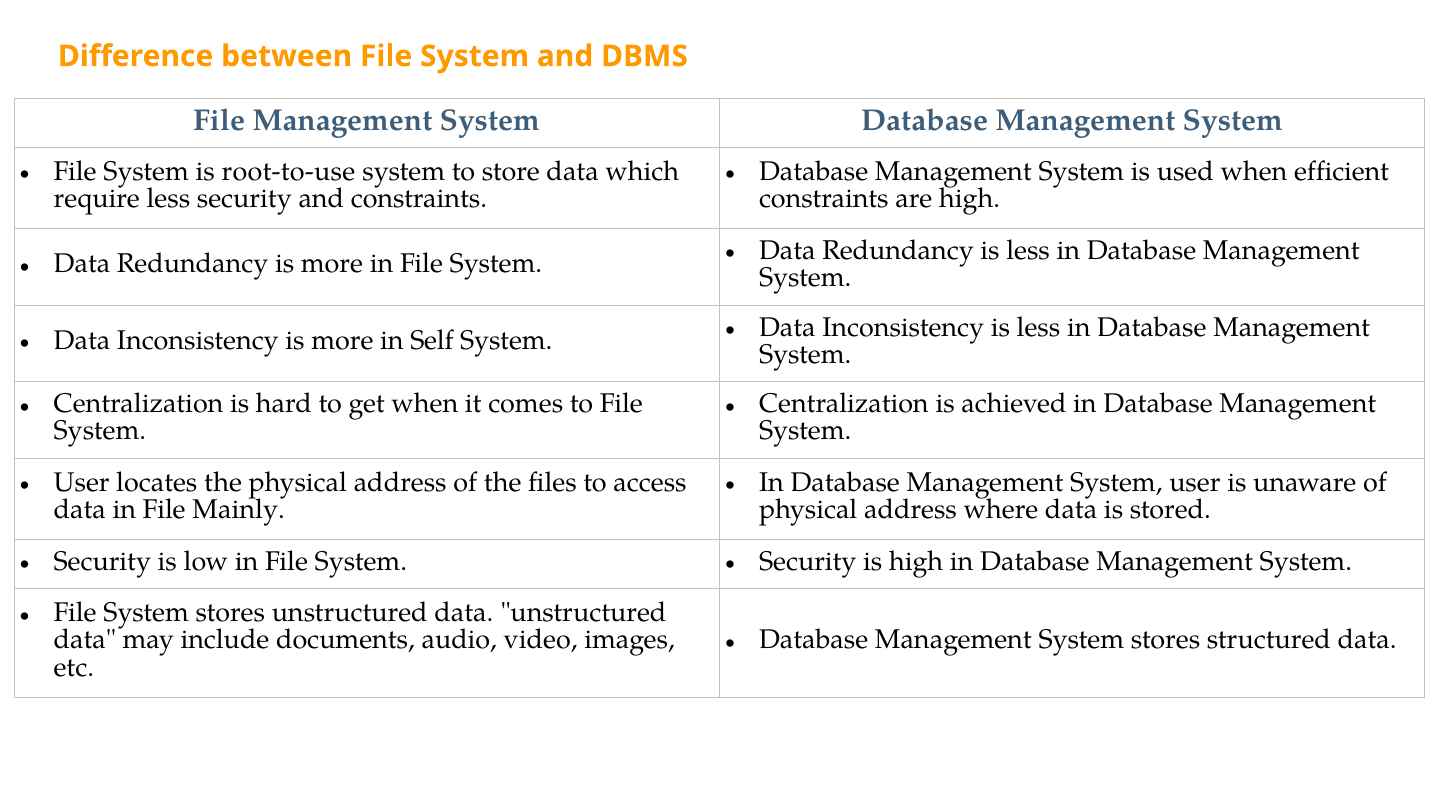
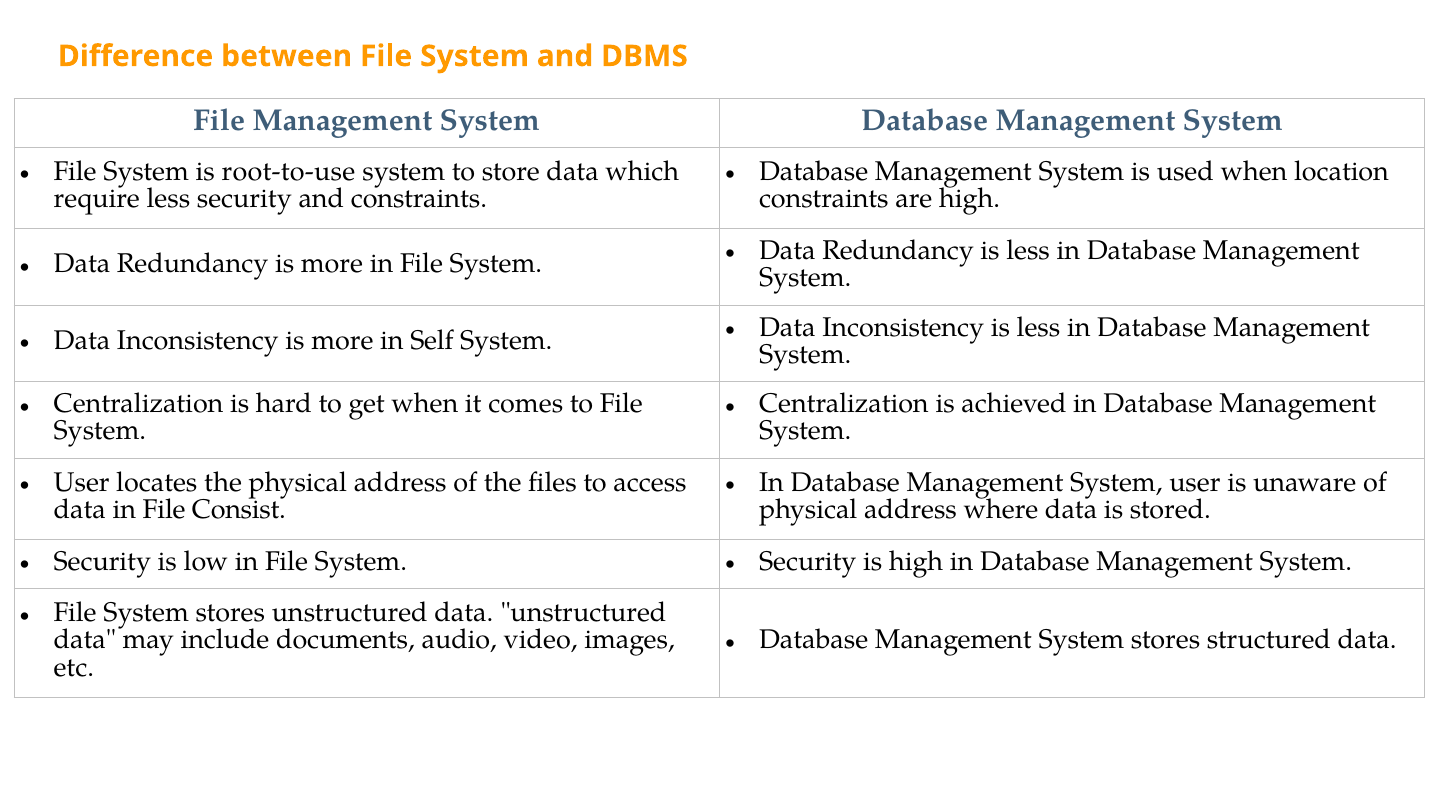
efficient: efficient -> location (1341, 171)
Mainly: Mainly -> Consist (239, 510)
